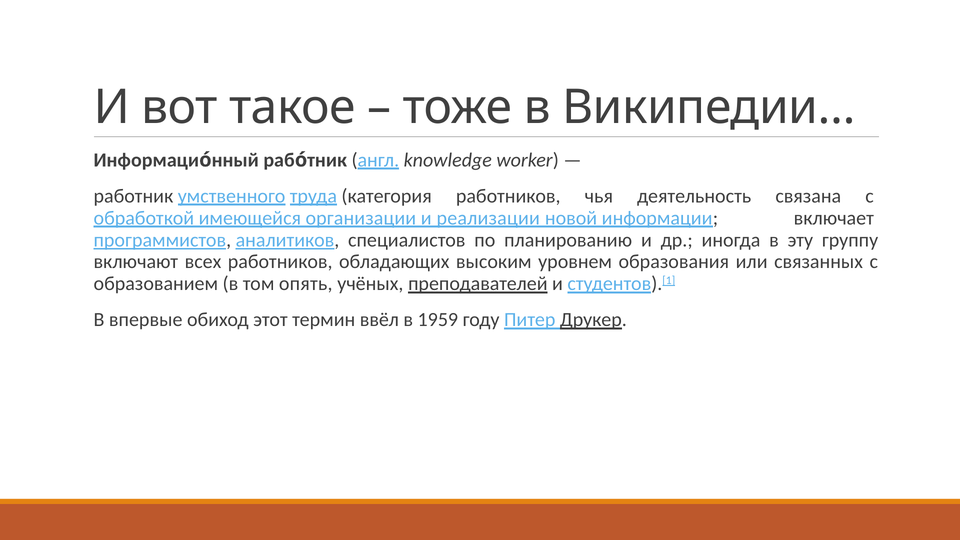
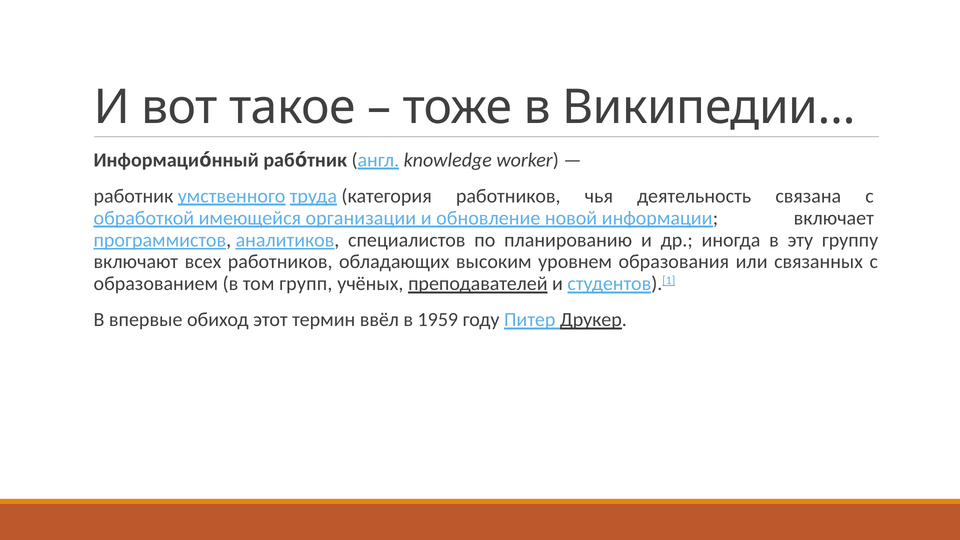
реализации: реализации -> обновление (488, 218)
опять: опять -> групп (306, 284)
